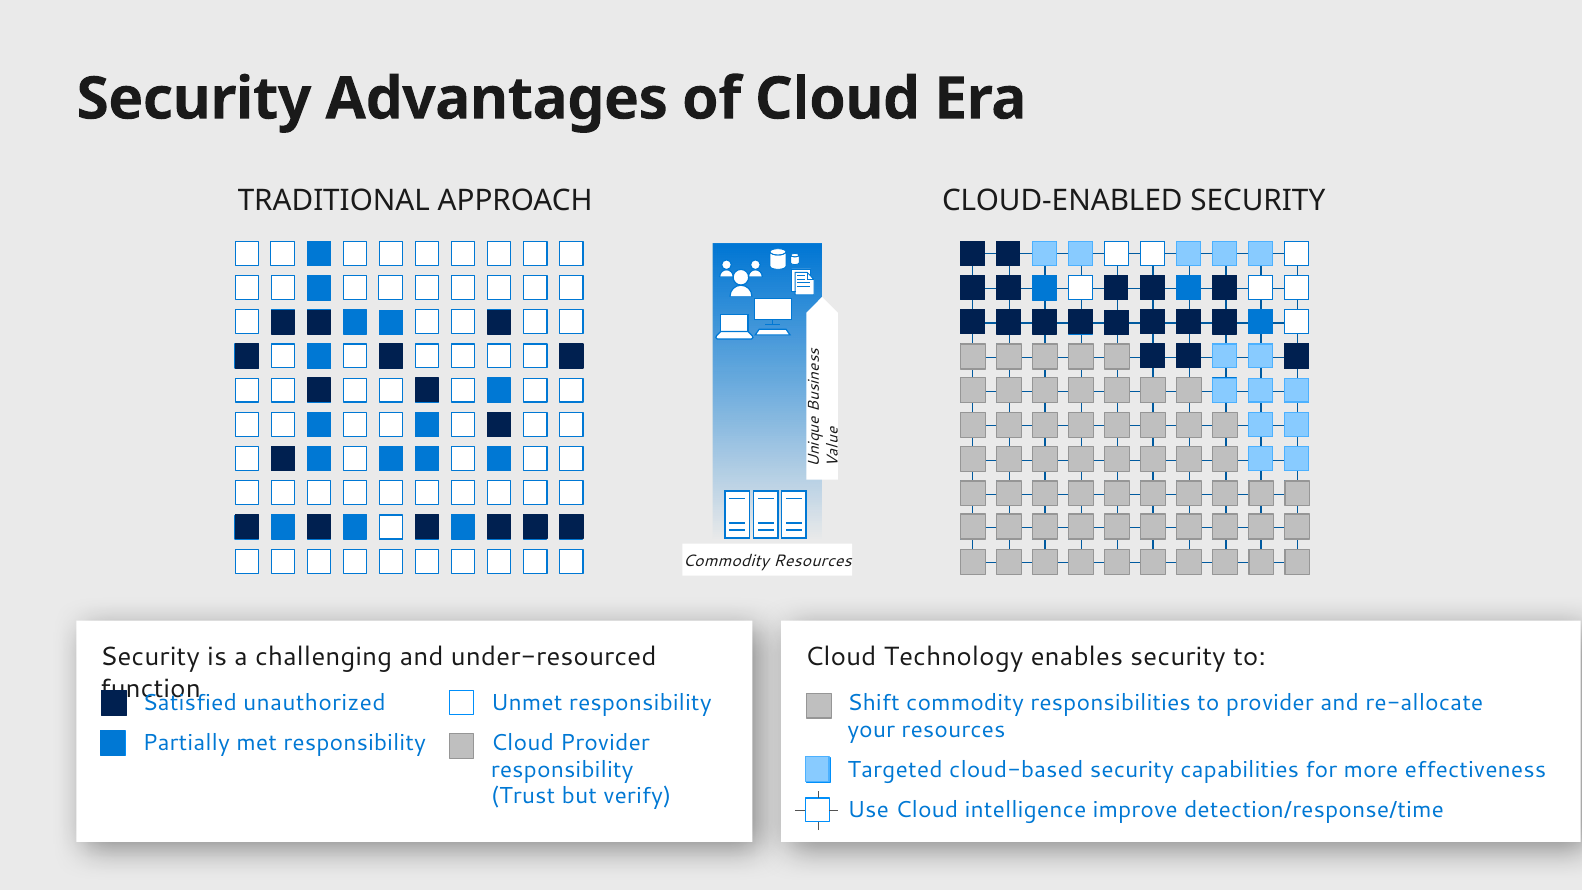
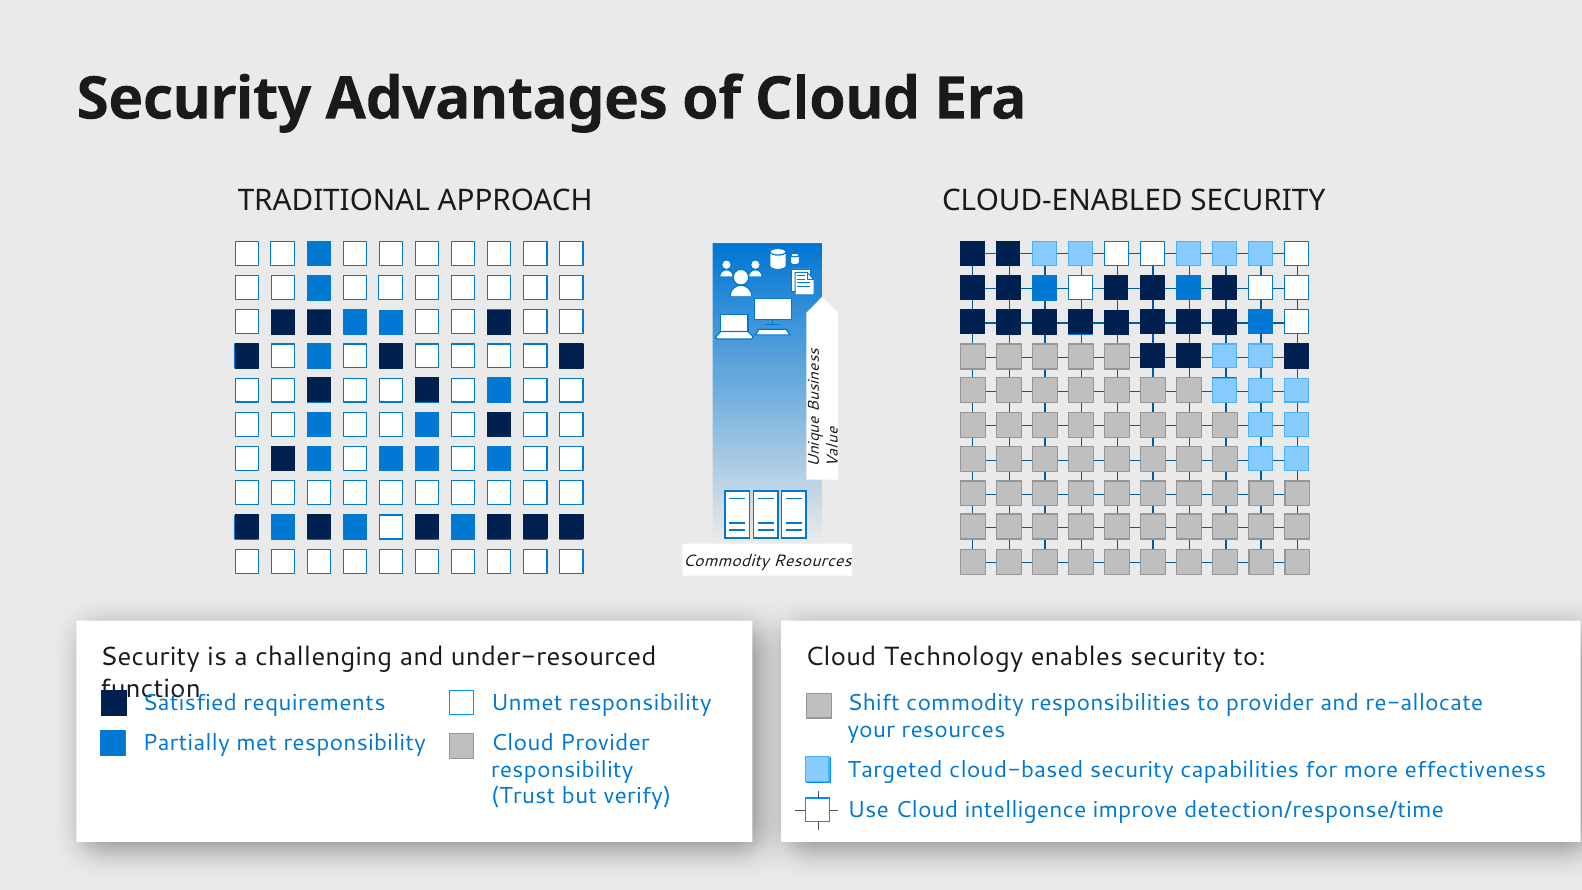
unauthorized: unauthorized -> requirements (314, 703)
